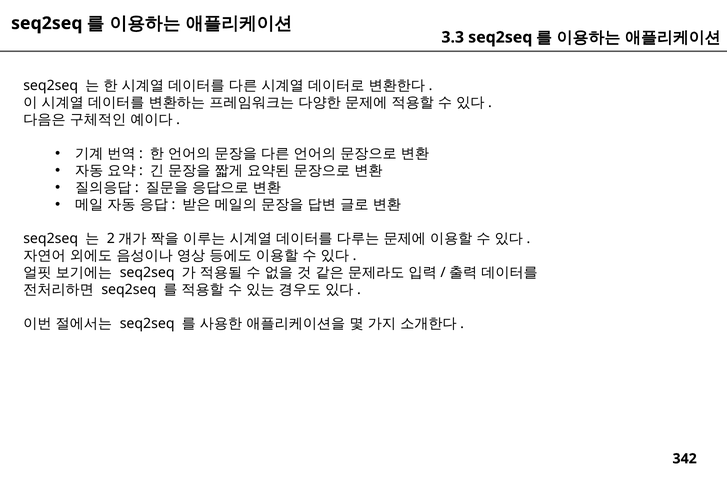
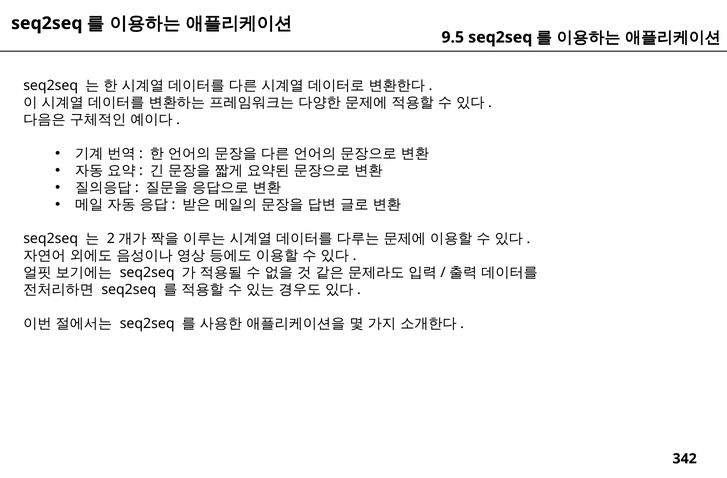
3.3: 3.3 -> 9.5 (453, 37)
